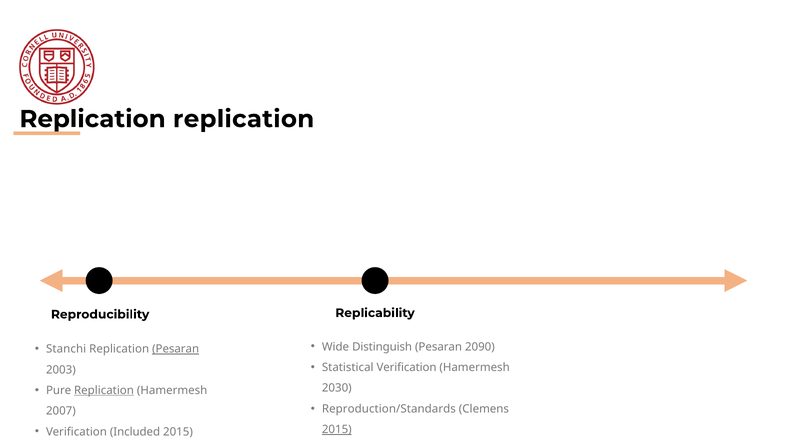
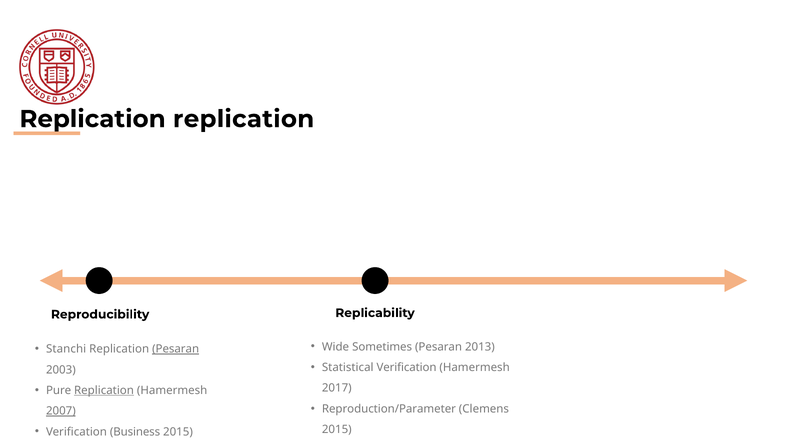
Distinguish: Distinguish -> Sometimes (382, 347)
2090: 2090 -> 2013 (480, 347)
2030: 2030 -> 2017 (337, 388)
Reproduction/Standards: Reproduction/Standards -> Reproduction/Parameter (389, 409)
2007 underline: none -> present (61, 411)
Included: Included -> Business (135, 432)
2015 underline: present -> none (337, 430)
